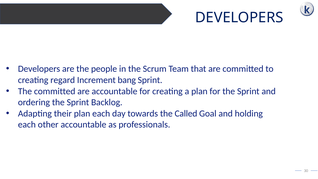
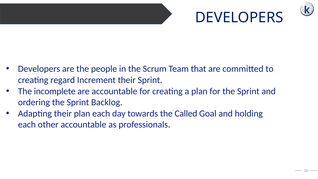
Increment bang: bang -> their (127, 80)
The committed: committed -> incomplete (55, 91)
